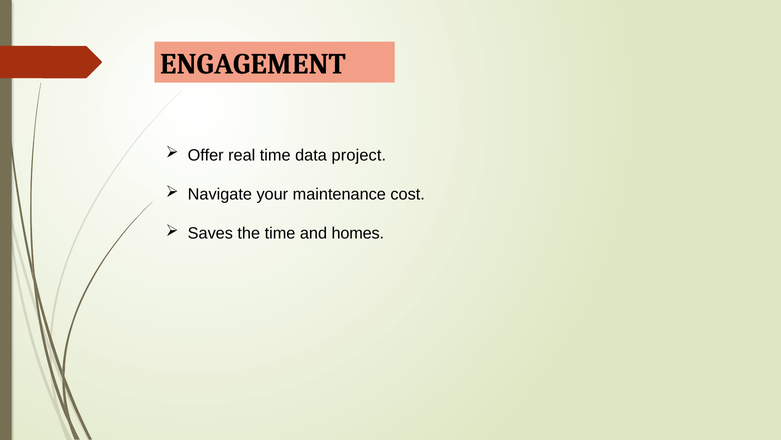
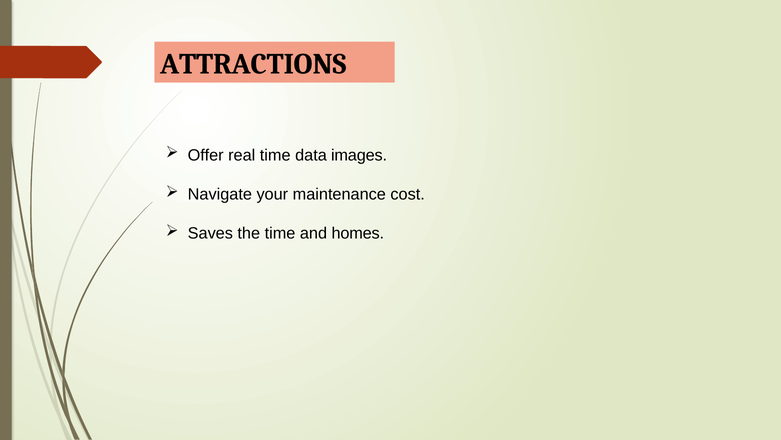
ENGAGEMENT: ENGAGEMENT -> ATTRACTIONS (253, 64)
project: project -> images (359, 155)
